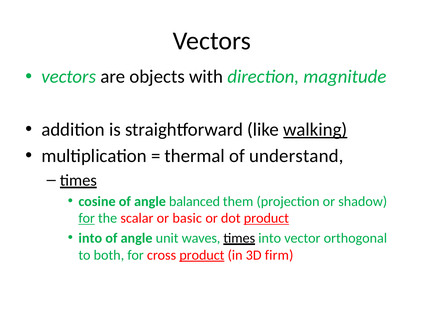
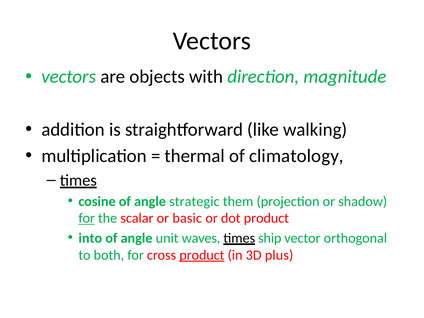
walking underline: present -> none (315, 130)
understand: understand -> climatology (296, 156)
balanced: balanced -> strategic (194, 201)
product underline: present -> none (266, 218)
times into: into -> ship (270, 238)
firm: firm -> plus (279, 255)
